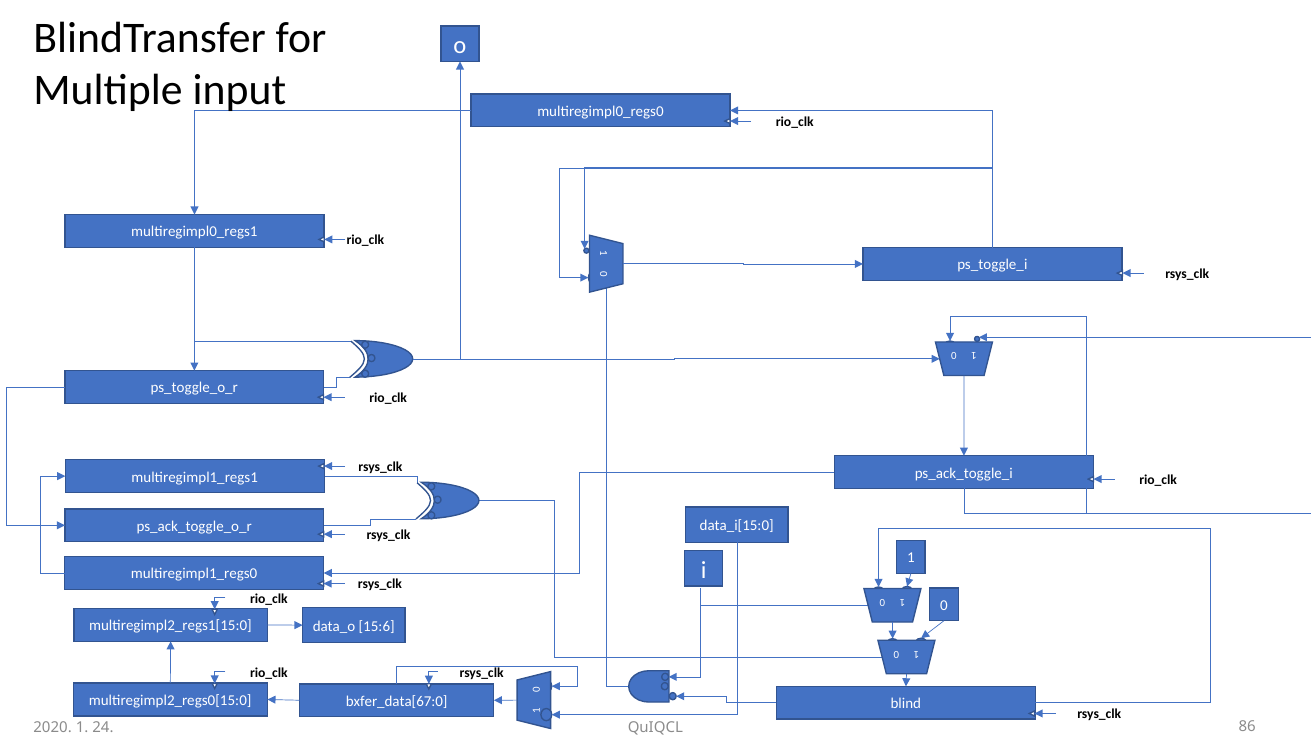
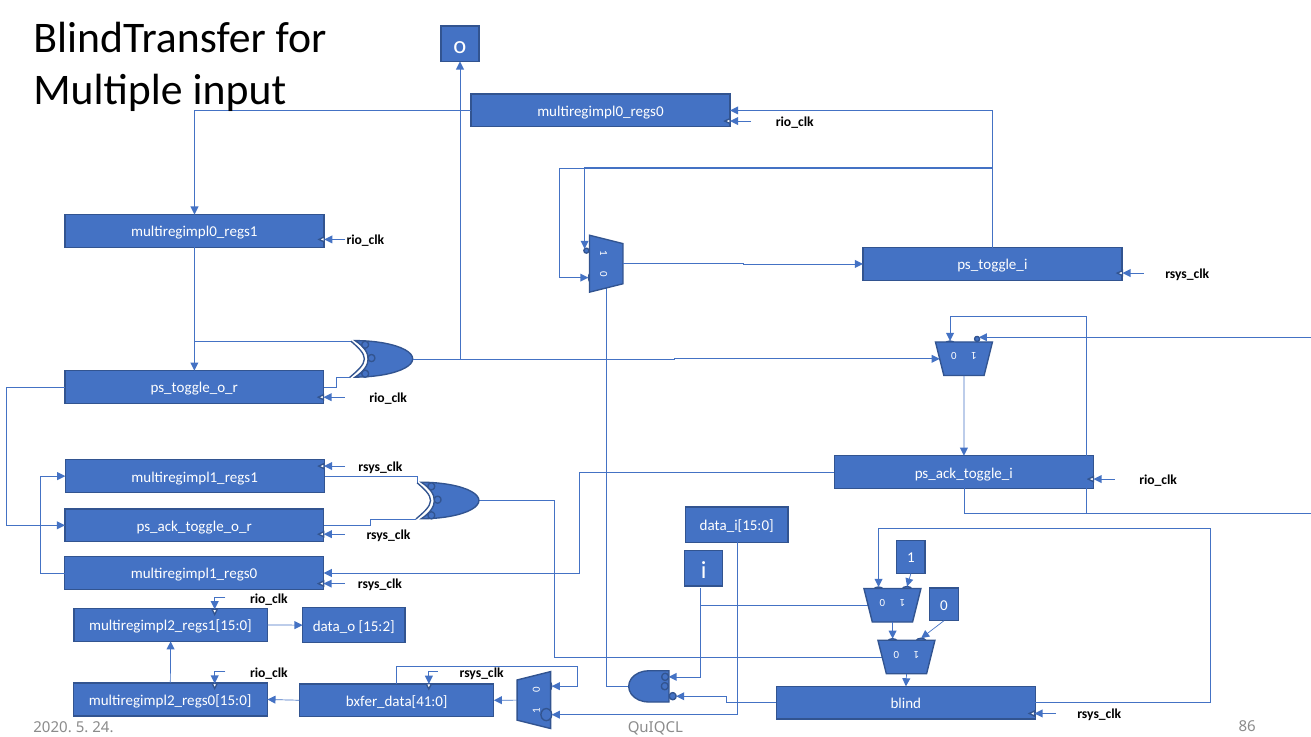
15:6: 15:6 -> 15:2 (377, 627)
bxfer_data[67:0: bxfer_data[67:0 -> bxfer_data[41:0 (397, 702)
2020 1: 1 -> 5 (82, 728)
